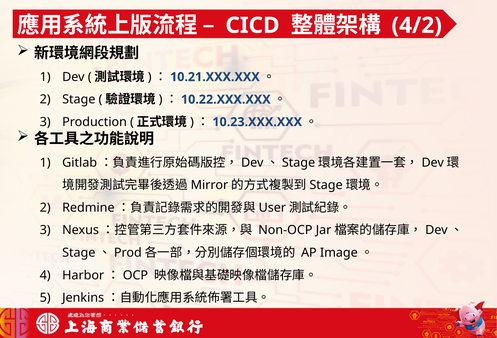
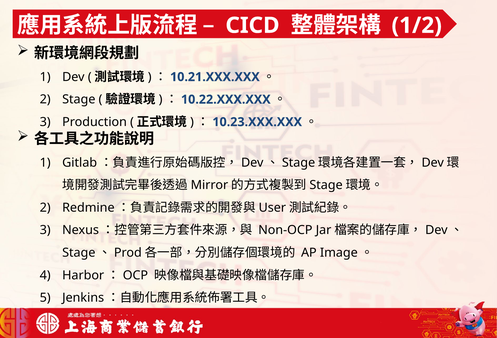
4/2: 4/2 -> 1/2 (417, 25)
